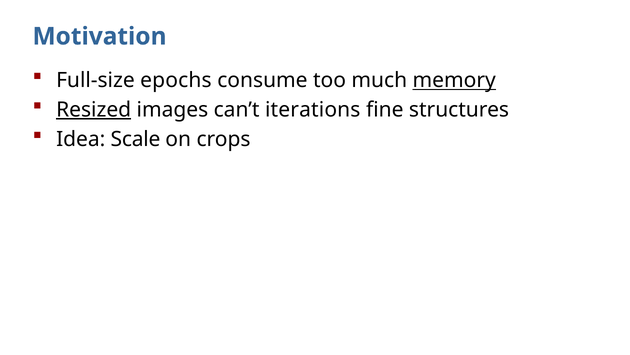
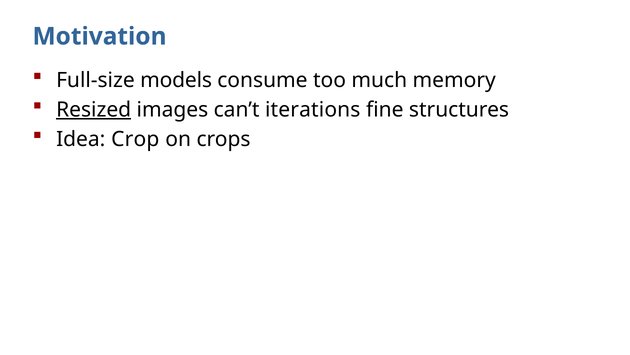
epochs: epochs -> models (176, 80)
memory underline: present -> none (454, 80)
Scale: Scale -> Crop (135, 139)
